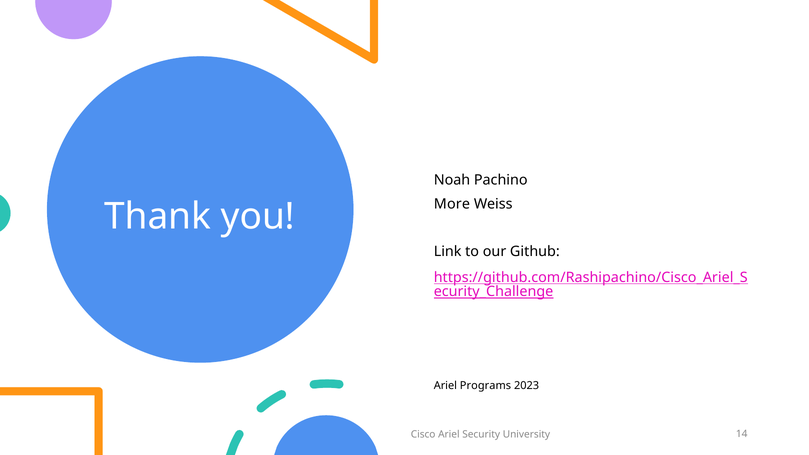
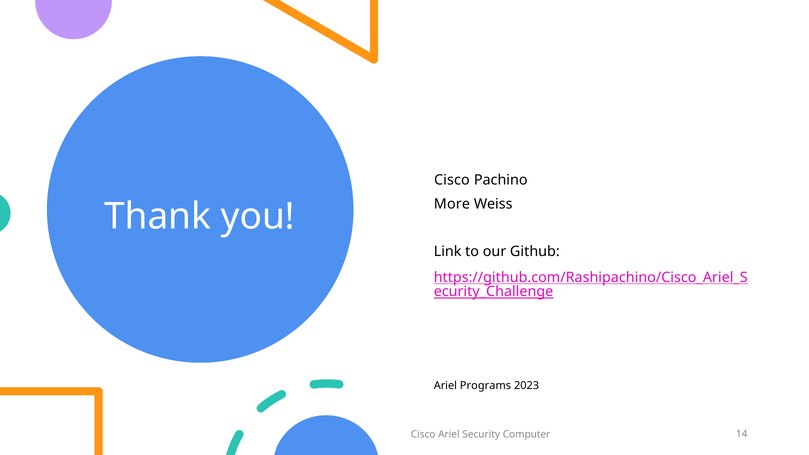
Noah: Noah -> Cisco (452, 180)
University: University -> Computer (526, 435)
